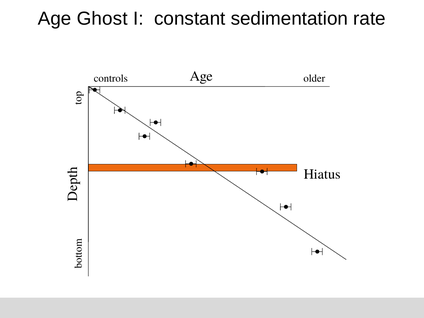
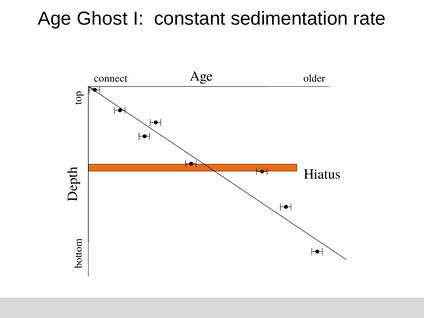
controls: controls -> connect (111, 78)
